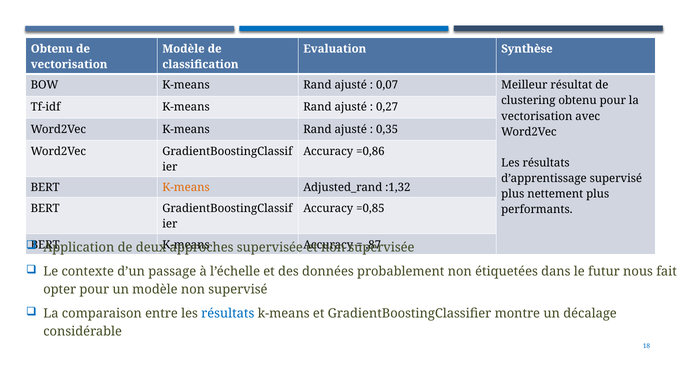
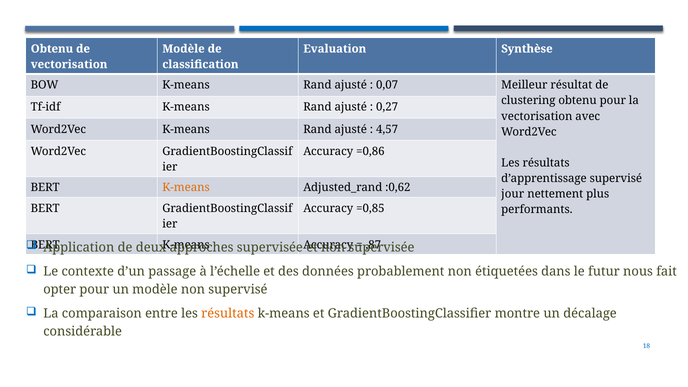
0,35: 0,35 -> 4,57 (387, 129)
:1,32: :1,32 -> :0,62 (398, 188)
plus: plus -> jour (513, 194)
résultats colour: blue -> orange (228, 314)
